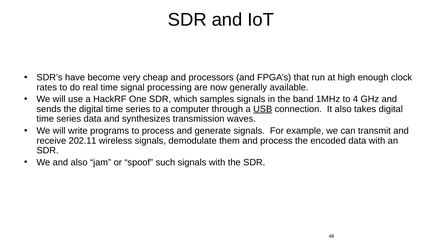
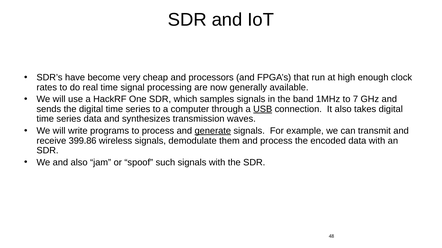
4: 4 -> 7 (355, 99)
generate underline: none -> present (213, 131)
202.11: 202.11 -> 399.86 (83, 141)
